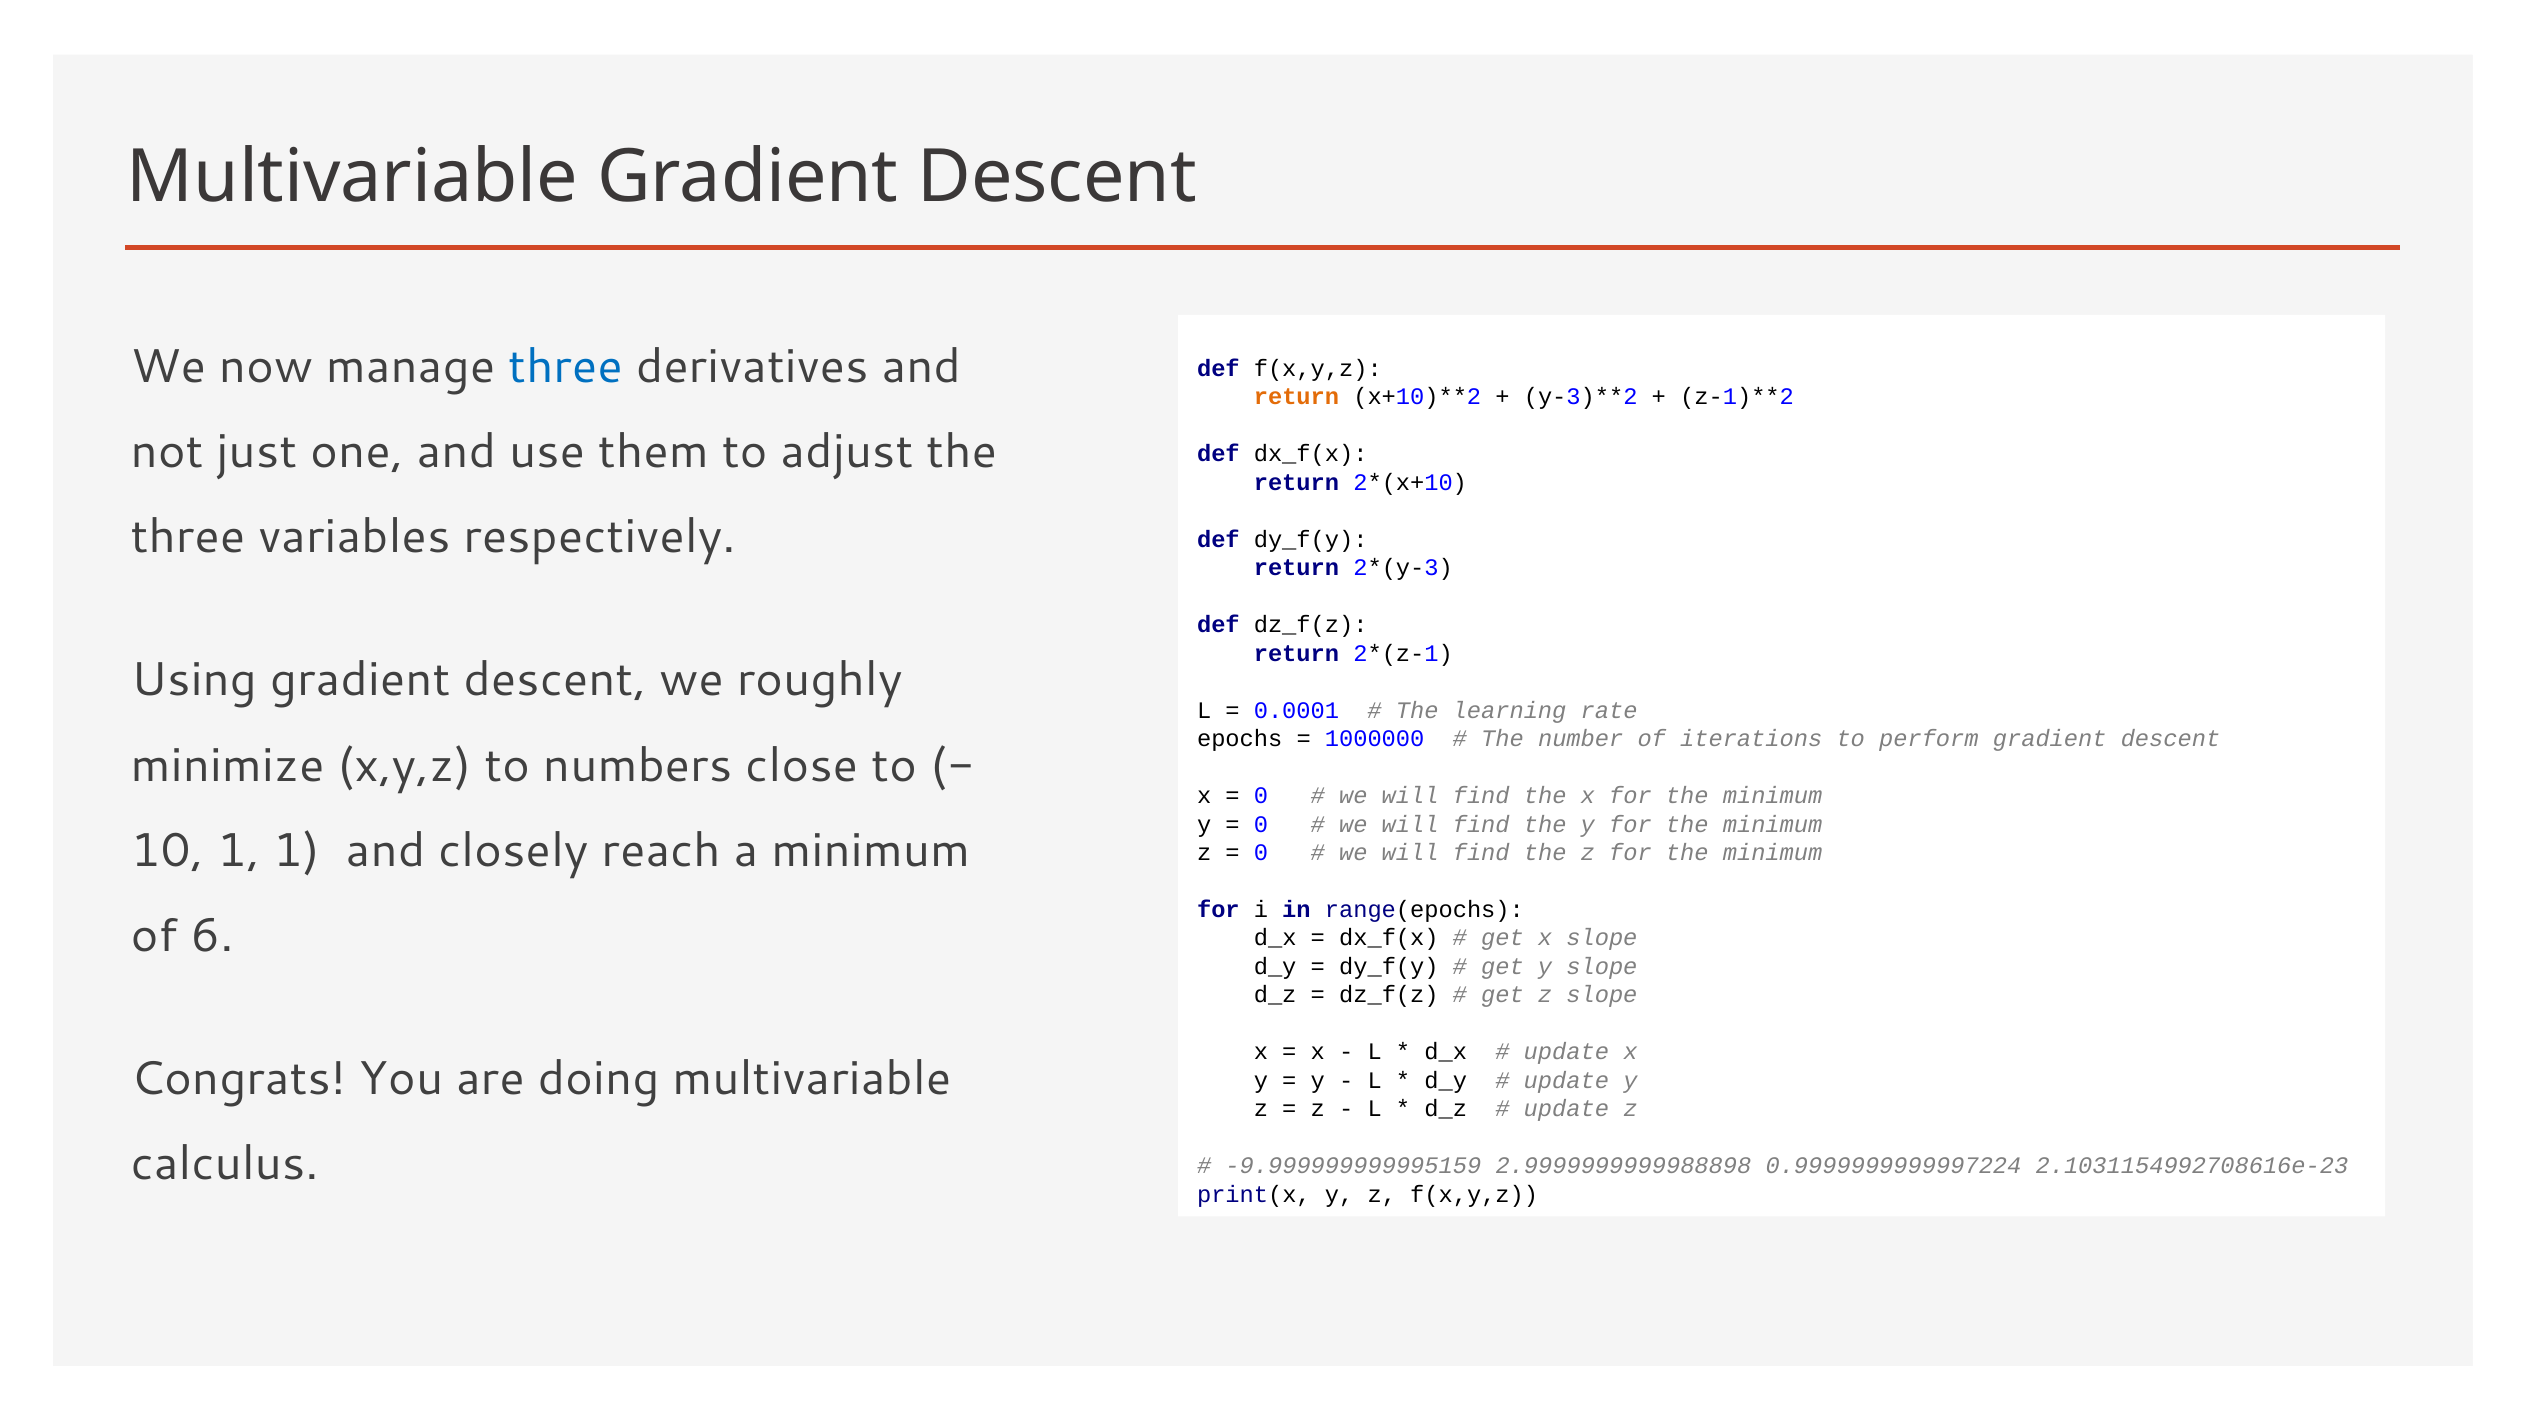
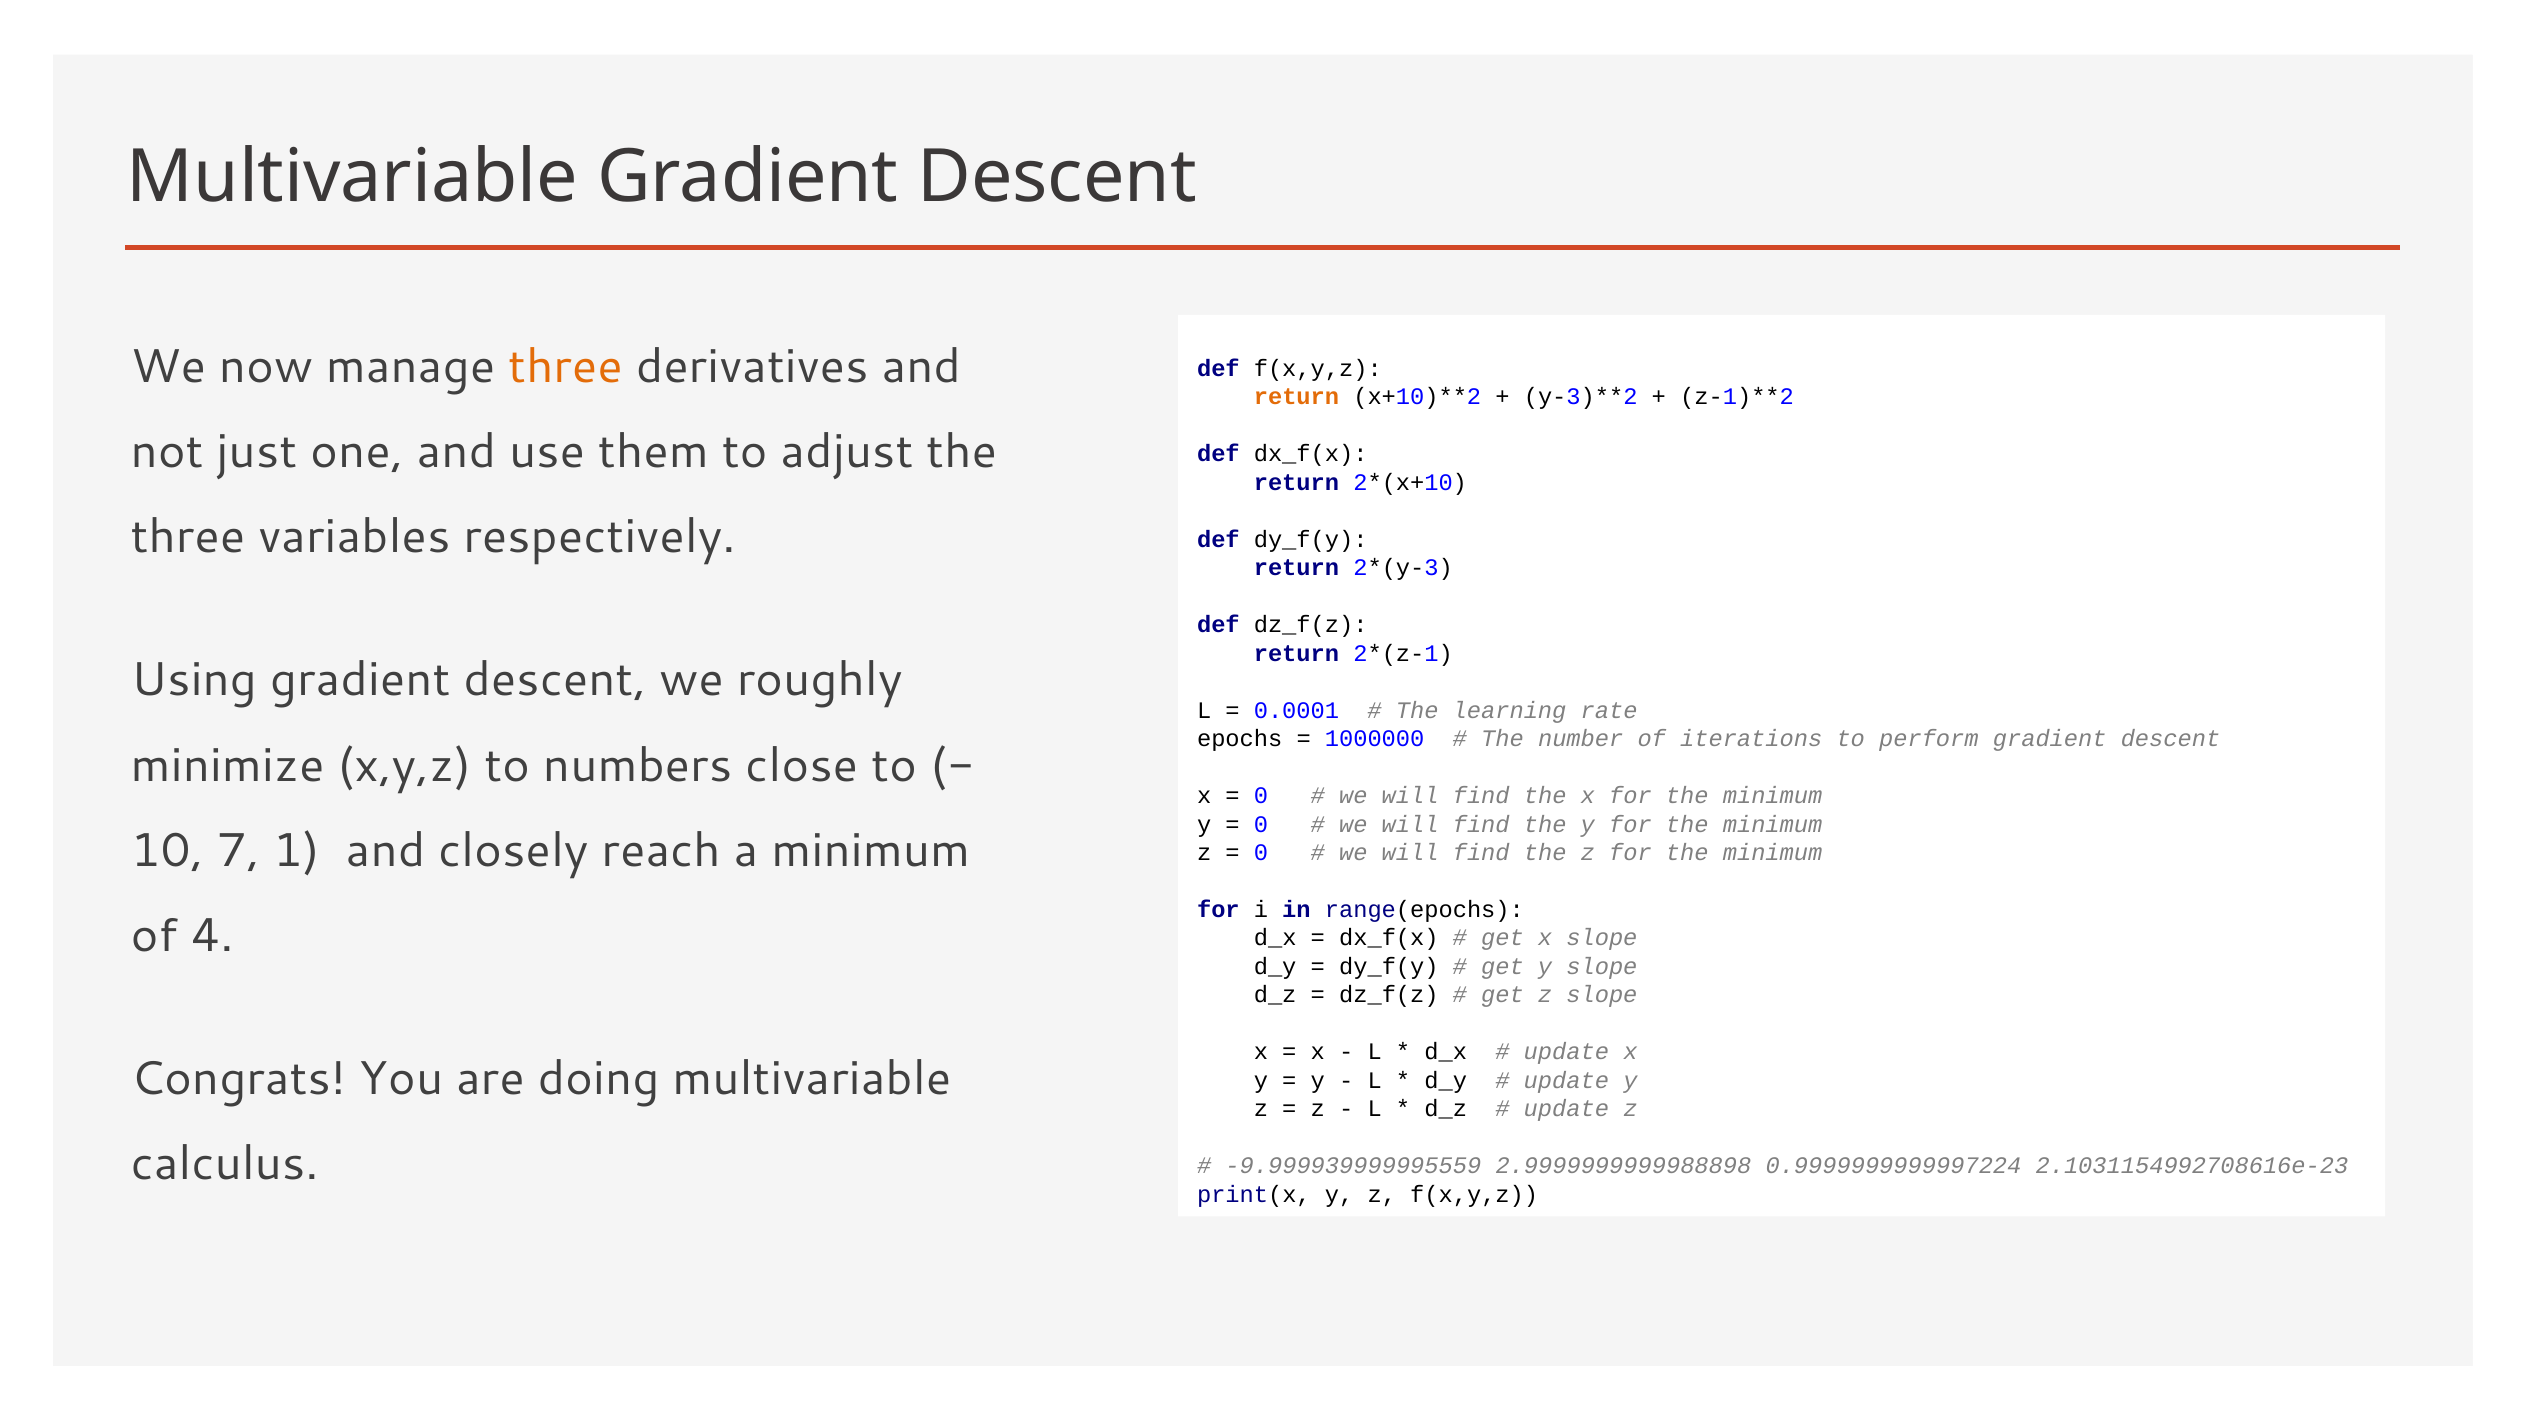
three colour: blue -> orange (566, 367)
1: 1 -> 7 (238, 851)
6: 6 -> 4 (212, 936)
-9.999999999995159: -9.999999999995159 -> -9.999939999995559 (1353, 1166)
